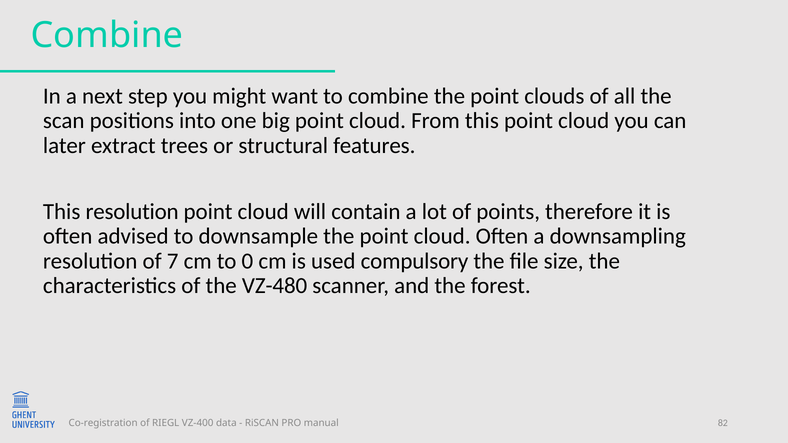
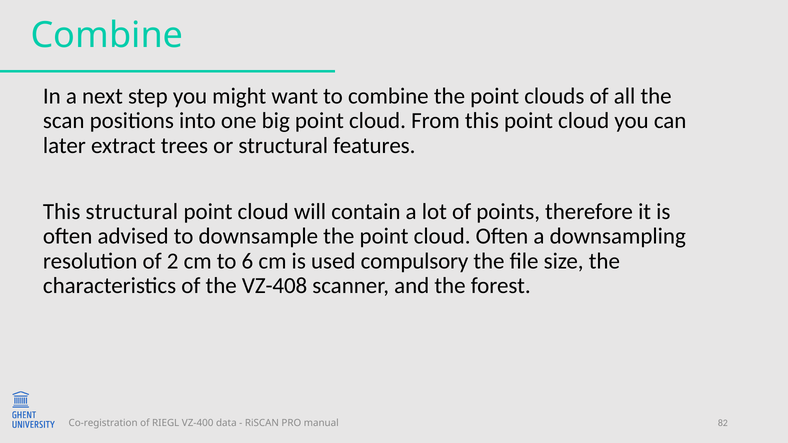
This resolution: resolution -> structural (132, 212)
7: 7 -> 2 (173, 261)
0: 0 -> 6 (247, 261)
VZ-480: VZ-480 -> VZ-408 (275, 286)
